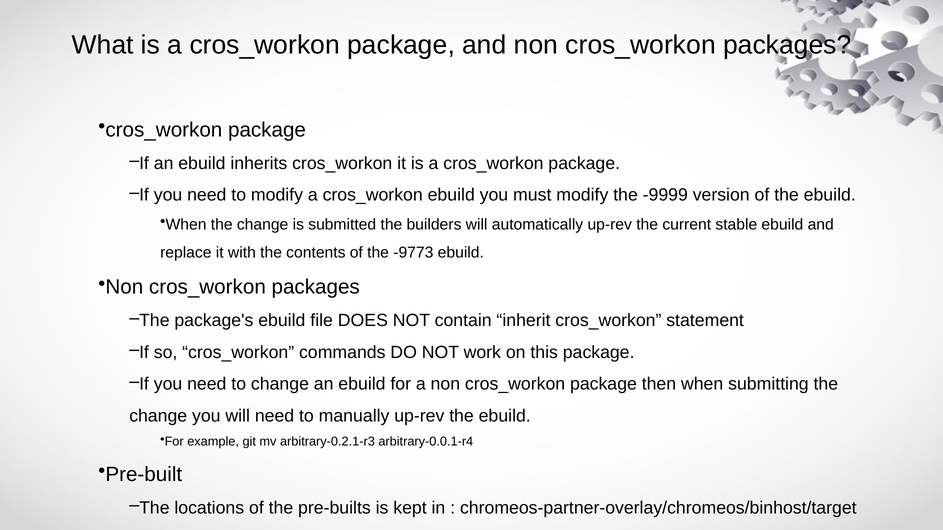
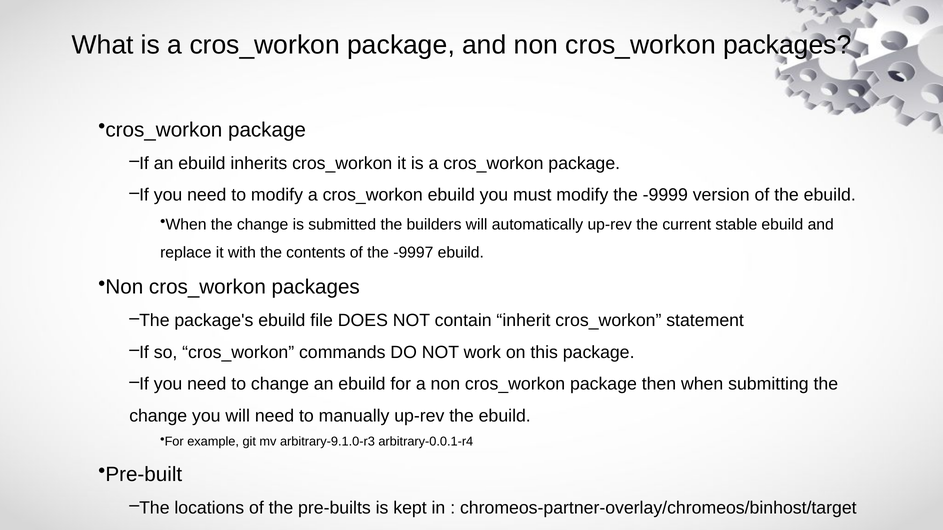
-9773: -9773 -> -9997 (413, 253)
arbitrary-0.2.1-r3: arbitrary-0.2.1-r3 -> arbitrary-9.1.0-r3 (327, 442)
